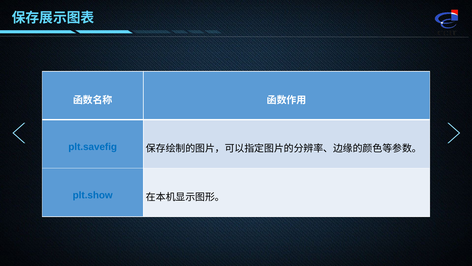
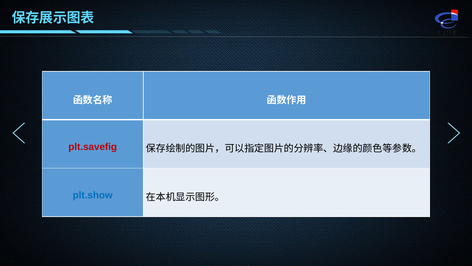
plt.savefig colour: blue -> red (93, 147)
